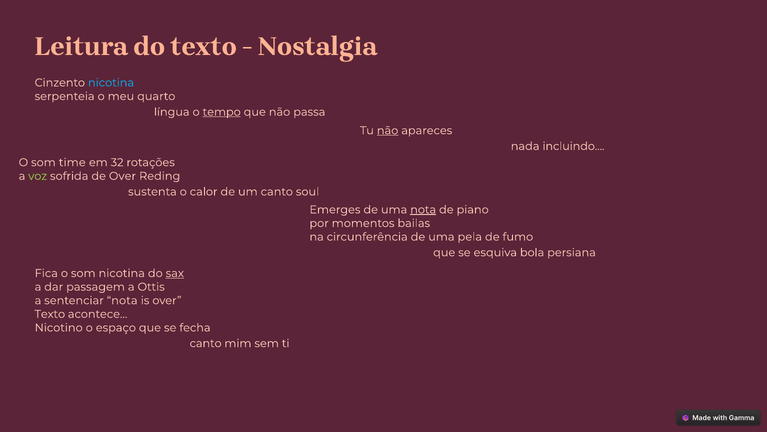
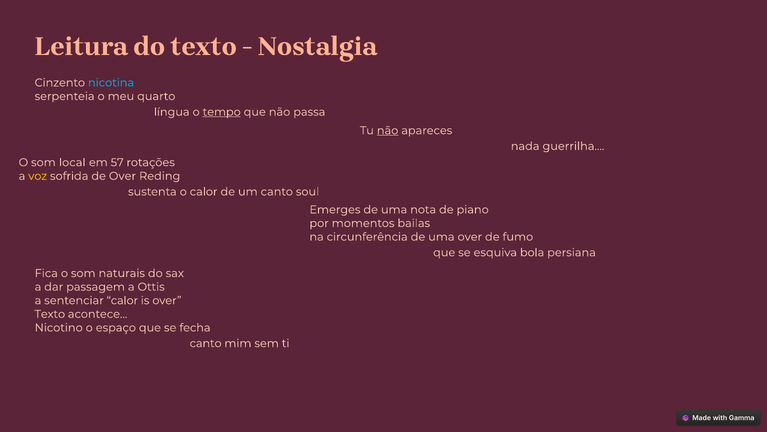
incluindo…: incluindo… -> guerrilha… (573, 146)
time: time -> local (72, 162)
32: 32 -> 57 (117, 162)
voz colour: light green -> yellow (38, 176)
nota underline: present -> none (423, 209)
uma pela: pela -> over (470, 237)
som nicotina: nicotina -> naturais (122, 273)
sax underline: present -> none (175, 273)
sentenciar nota: nota -> calor (122, 300)
